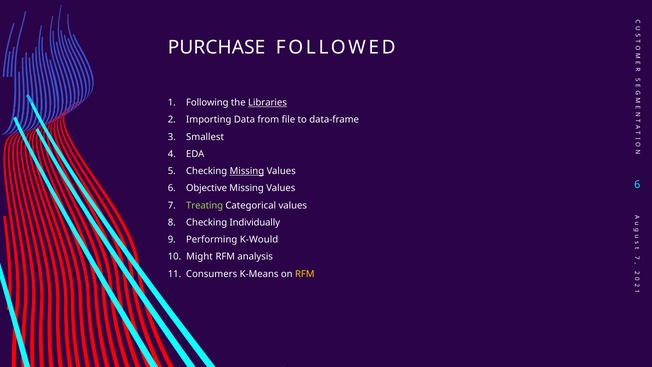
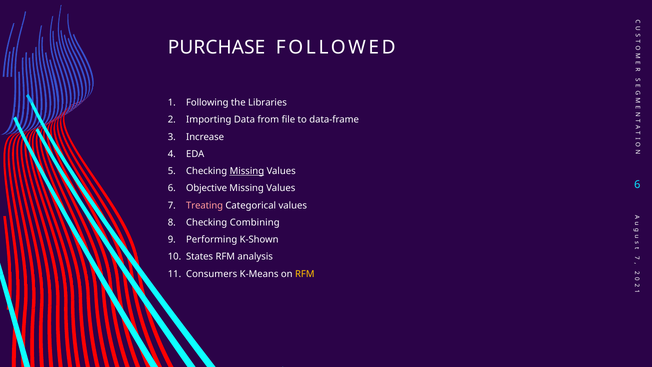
Libraries underline: present -> none (267, 103)
Smallest: Smallest -> Increase (205, 137)
Treating colour: light green -> pink (205, 205)
Individually: Individually -> Combining (255, 222)
K-Would: K-Would -> K-Shown (259, 240)
Might: Might -> States (200, 257)
